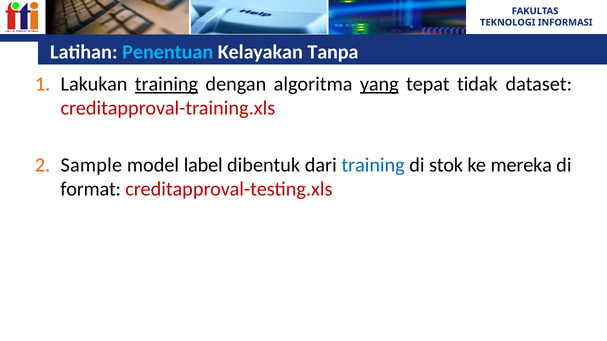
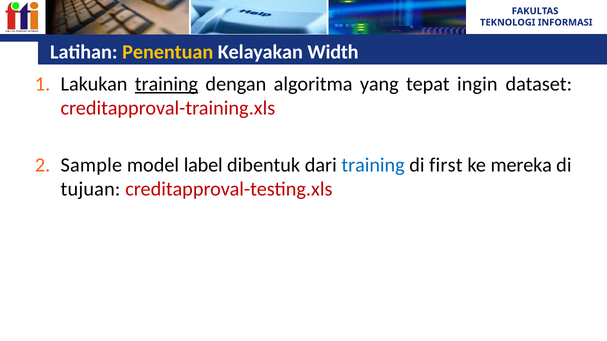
Penentuan colour: light blue -> yellow (168, 52)
Tanpa: Tanpa -> Width (333, 52)
yang underline: present -> none (379, 84)
tidak: tidak -> ingin (477, 84)
stok: stok -> first (446, 165)
format: format -> tujuan (90, 189)
